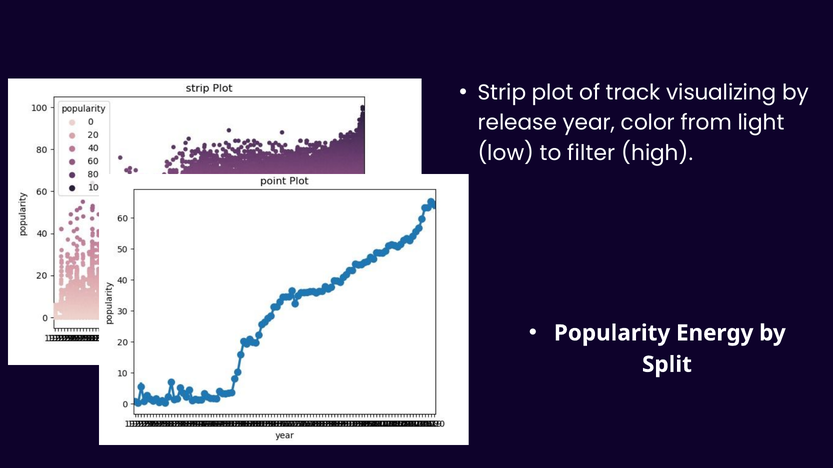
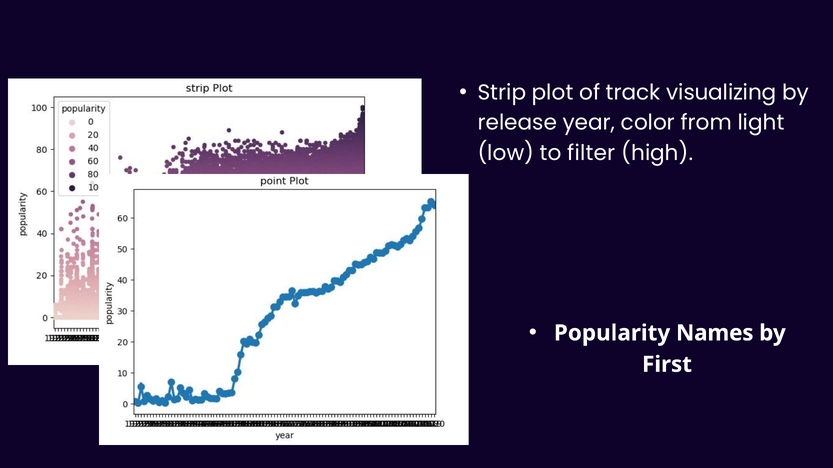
Energy: Energy -> Names (715, 333)
Split: Split -> First (667, 365)
